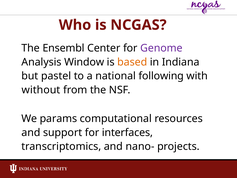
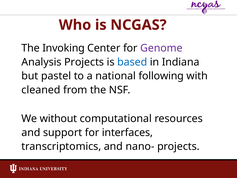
Ensembl: Ensembl -> Invoking (64, 48)
Analysis Window: Window -> Projects (84, 62)
based colour: orange -> blue (132, 62)
without: without -> cleaned (41, 90)
params: params -> without (58, 118)
